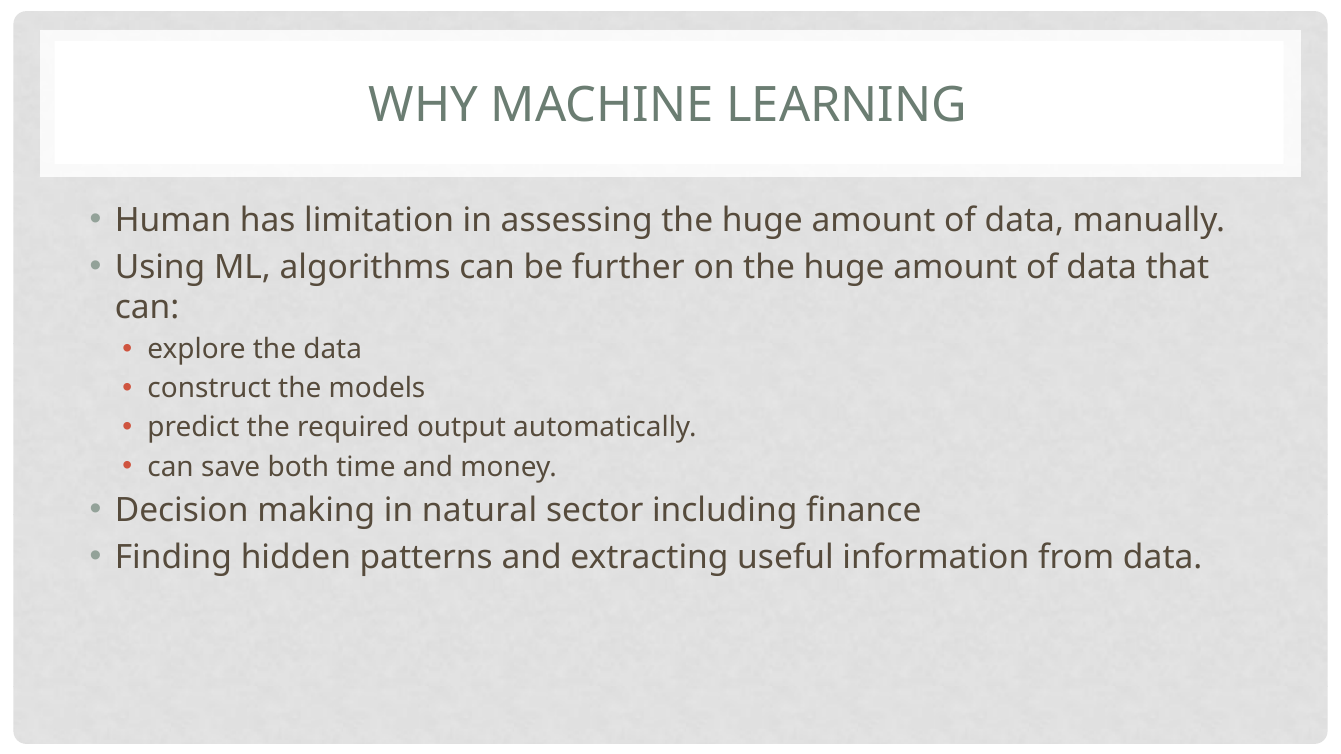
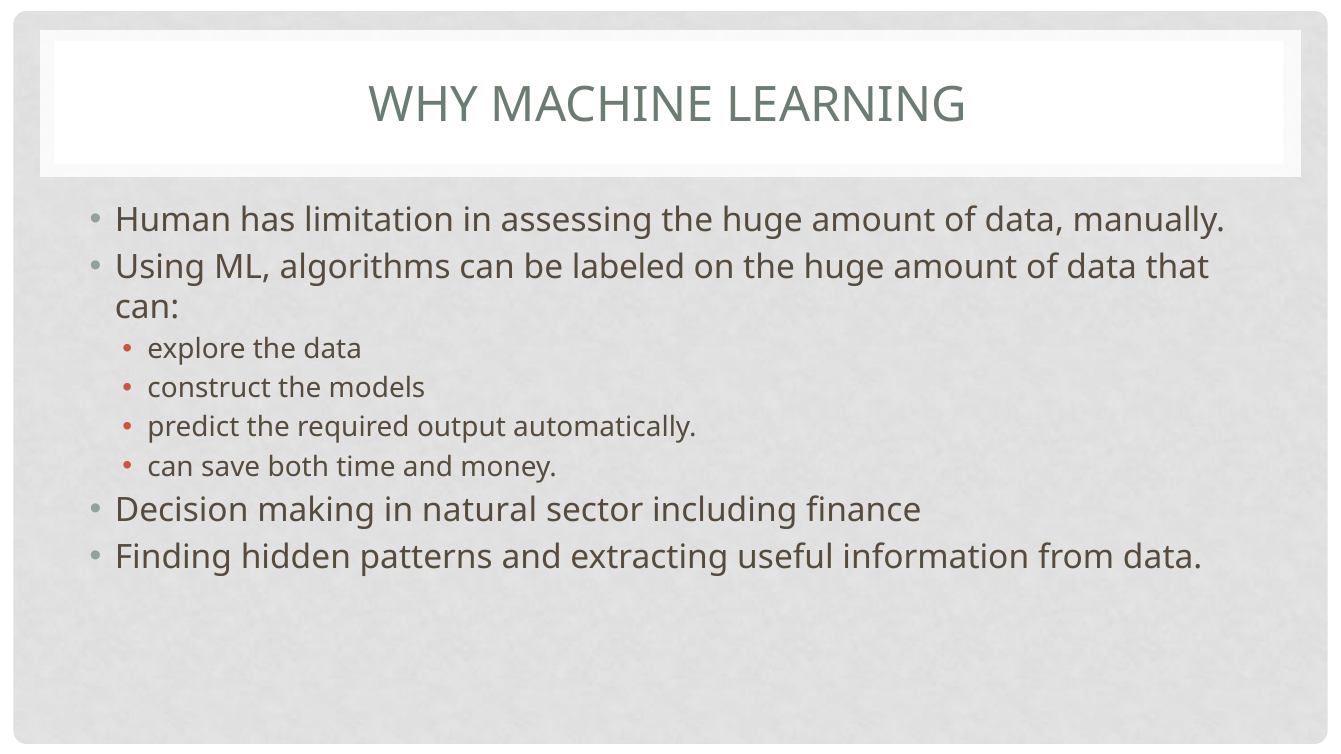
further: further -> labeled (629, 267)
